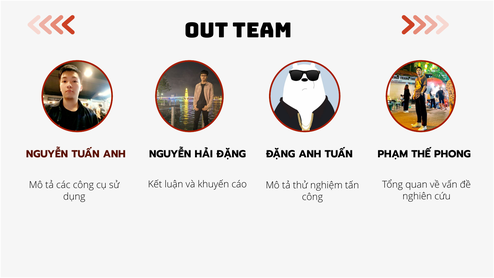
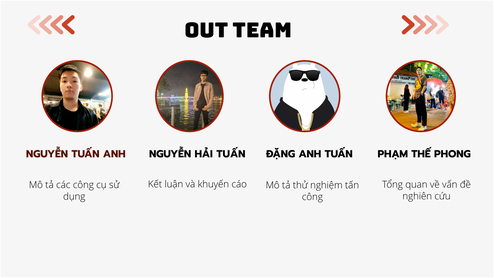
HẢI ĐẶNG: ĐẶNG -> TUẤN (231, 154)
